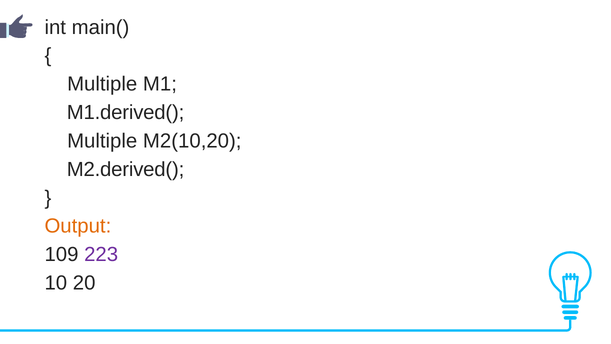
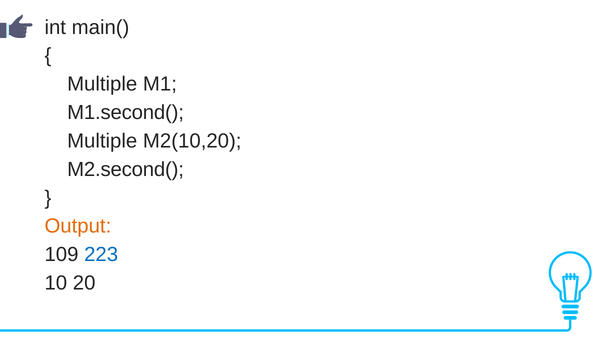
M1.derived(: M1.derived( -> M1.second( (126, 112)
M2.derived(: M2.derived( -> M2.second( (126, 169)
223 colour: purple -> blue (101, 254)
